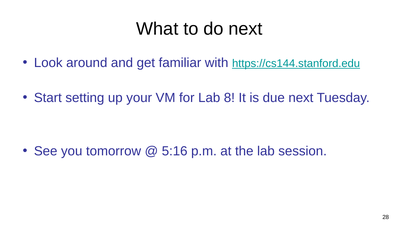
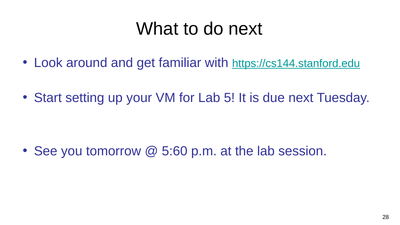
8: 8 -> 5 (229, 98)
5:16: 5:16 -> 5:60 (175, 151)
